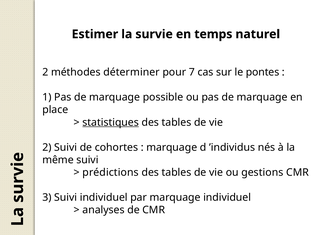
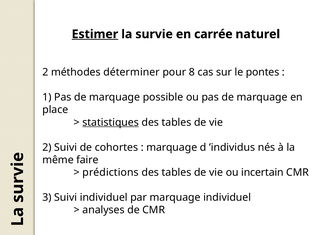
Estimer underline: none -> present (95, 34)
temps: temps -> carrée (213, 34)
7: 7 -> 8 (192, 72)
même suivi: suivi -> faire (87, 160)
gestions: gestions -> incertain (262, 173)
